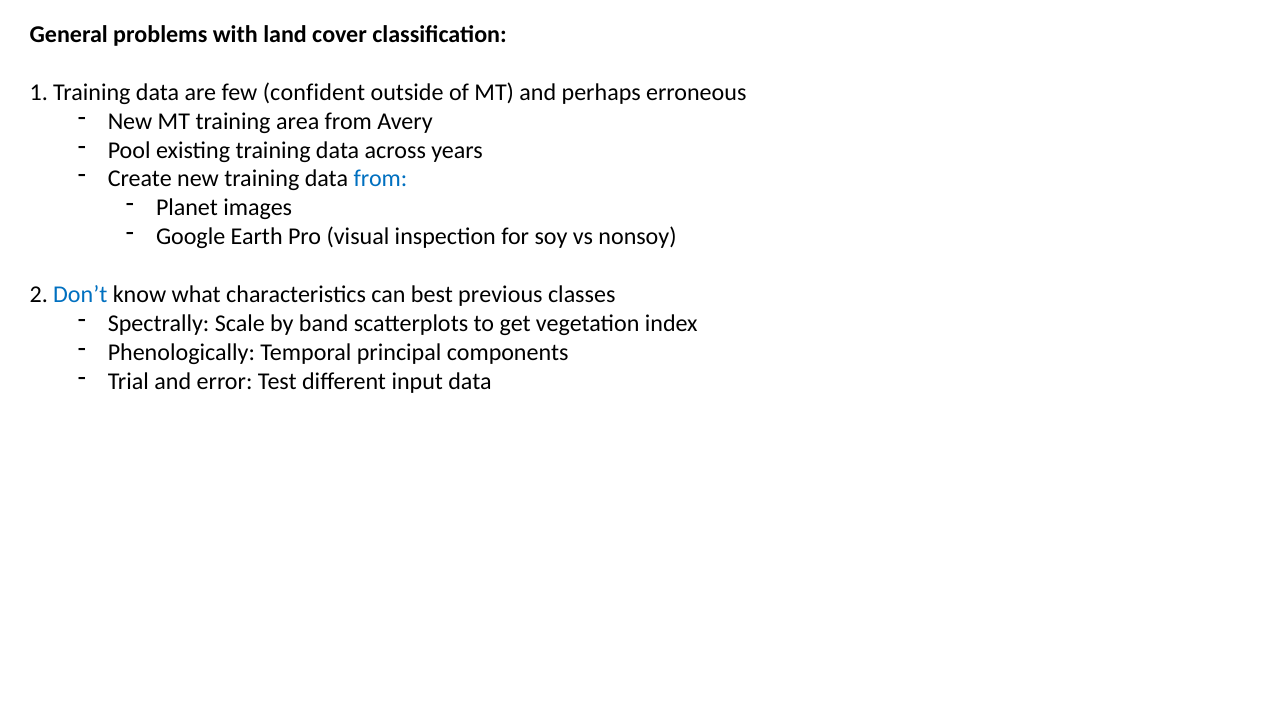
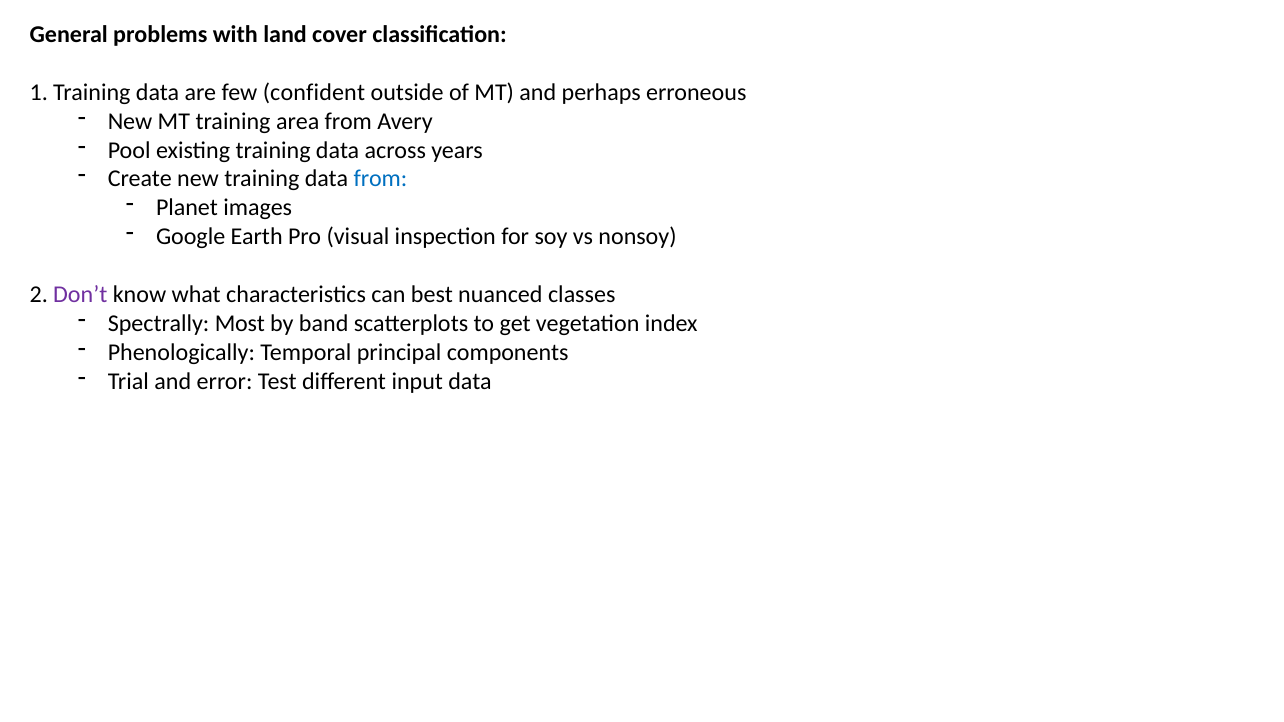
Don’t colour: blue -> purple (80, 295)
previous: previous -> nuanced (500, 295)
Scale: Scale -> Most (240, 323)
